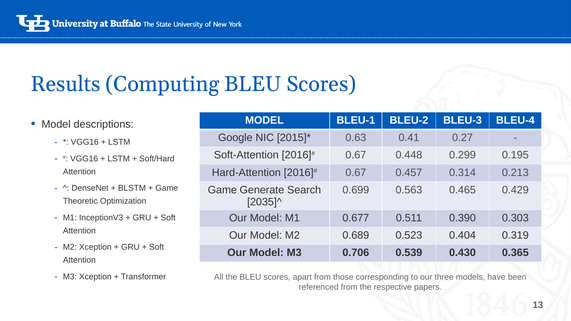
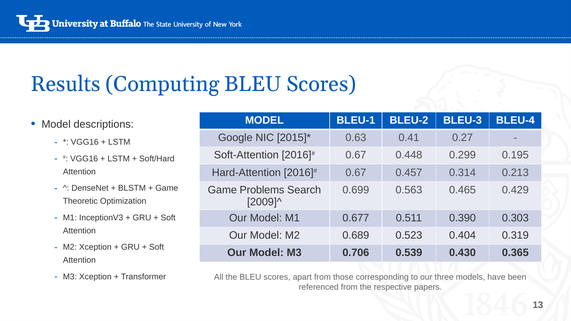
Generate: Generate -> Problems (262, 190)
2035]^: 2035]^ -> 2009]^ (264, 202)
